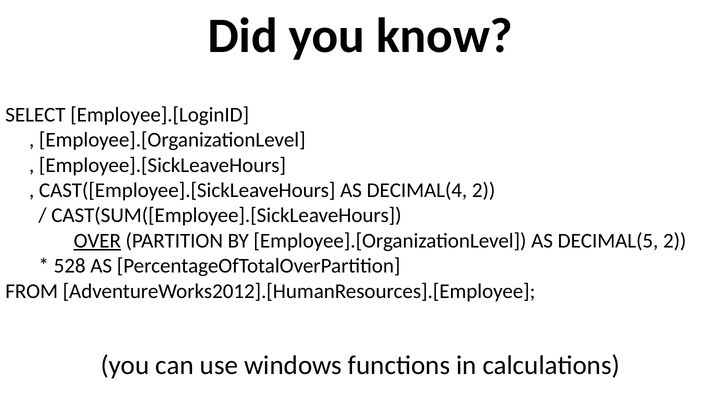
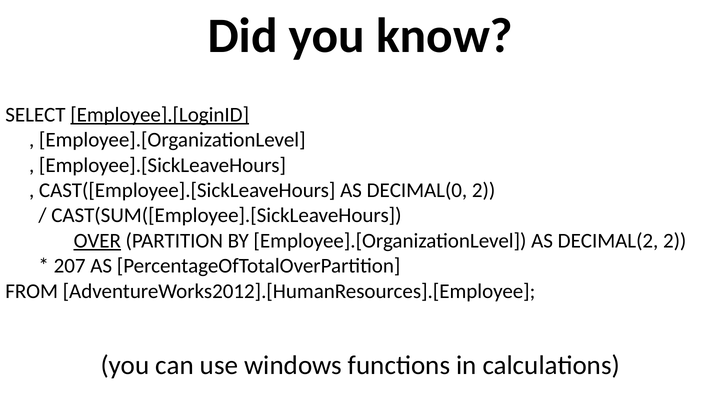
Employee].[LoginID underline: none -> present (160, 115)
DECIMAL(4: DECIMAL(4 -> DECIMAL(0 (417, 191)
DECIMAL(5: DECIMAL(5 -> DECIMAL(2 (608, 241)
528: 528 -> 207 (70, 266)
